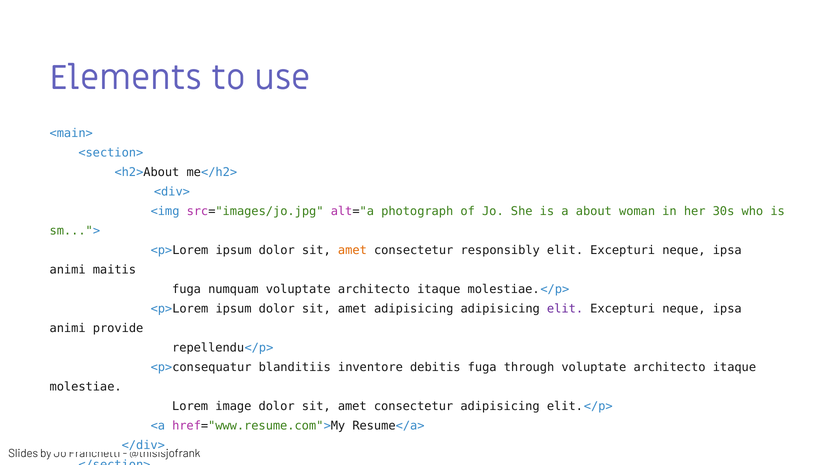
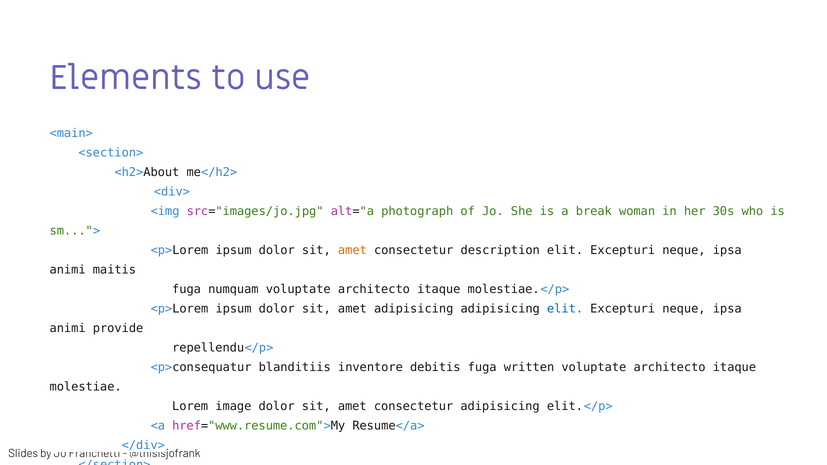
about: about -> break (594, 211)
responsibly: responsibly -> description (500, 250)
elit colour: purple -> blue (565, 309)
through: through -> written (529, 367)
